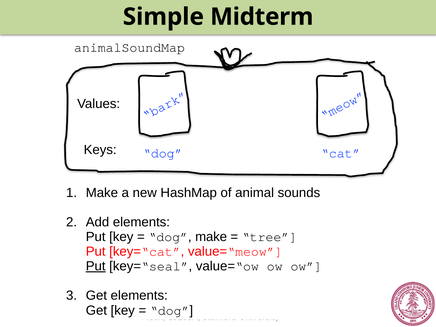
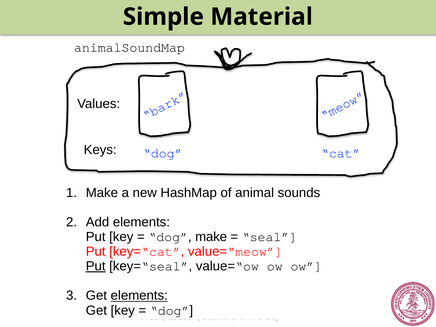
Midterm: Midterm -> Material (262, 17)
tree: tree -> seal (270, 237)
elements underline: none -> present (139, 296)
